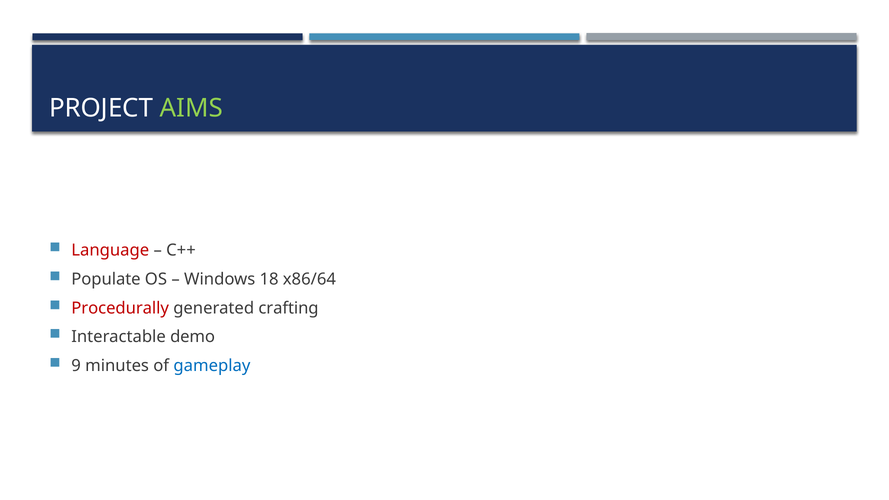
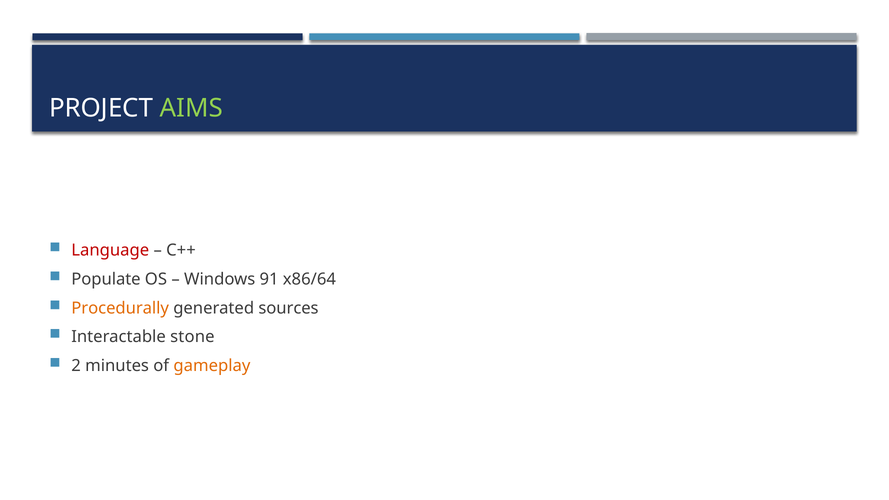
18: 18 -> 91 (269, 279)
Procedurally colour: red -> orange (120, 308)
crafting: crafting -> sources (289, 308)
demo: demo -> stone (192, 337)
9: 9 -> 2 (76, 366)
gameplay colour: blue -> orange (212, 366)
